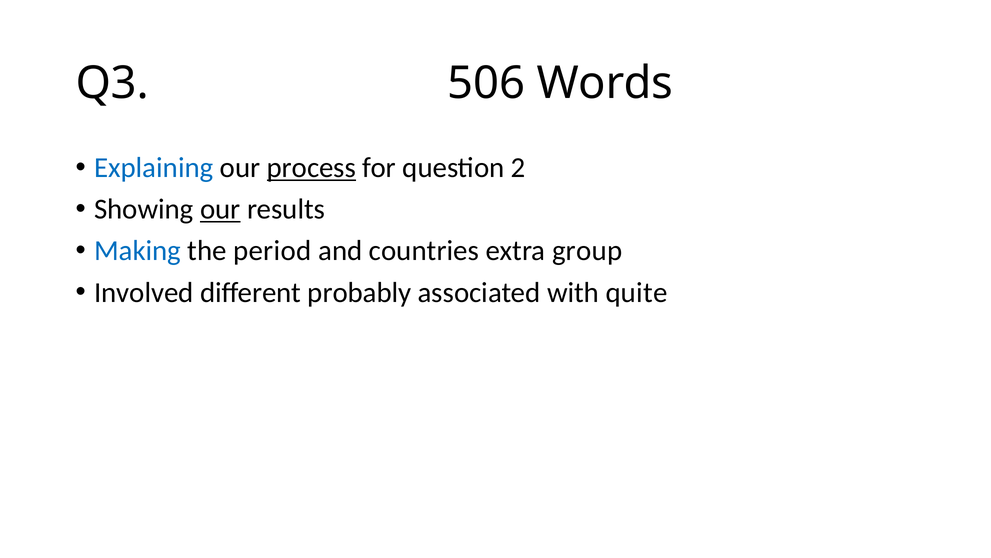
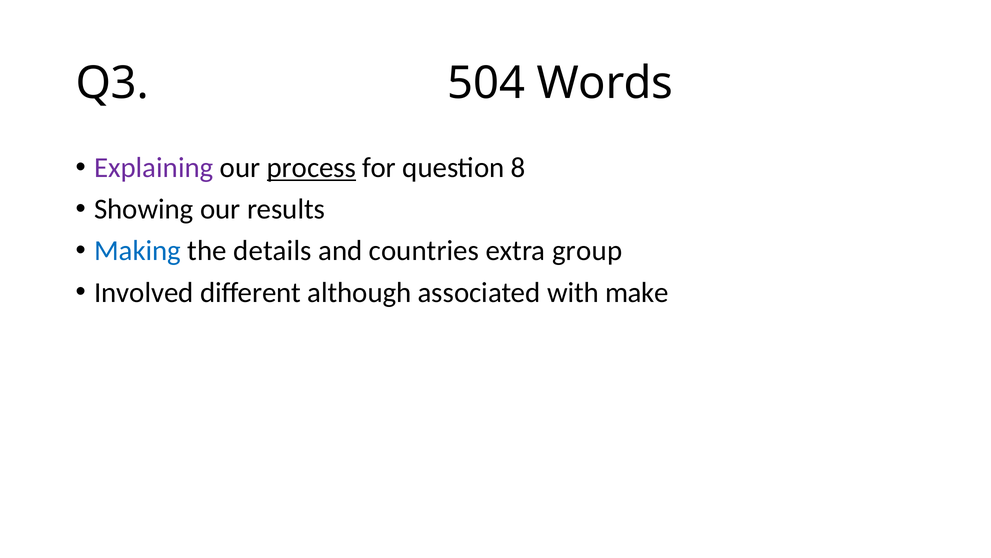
506: 506 -> 504 (486, 83)
Explaining colour: blue -> purple (154, 168)
2: 2 -> 8 (518, 168)
our underline: present -> none (220, 209)
period: period -> details (272, 251)
probably: probably -> although (359, 292)
quite: quite -> make (637, 292)
